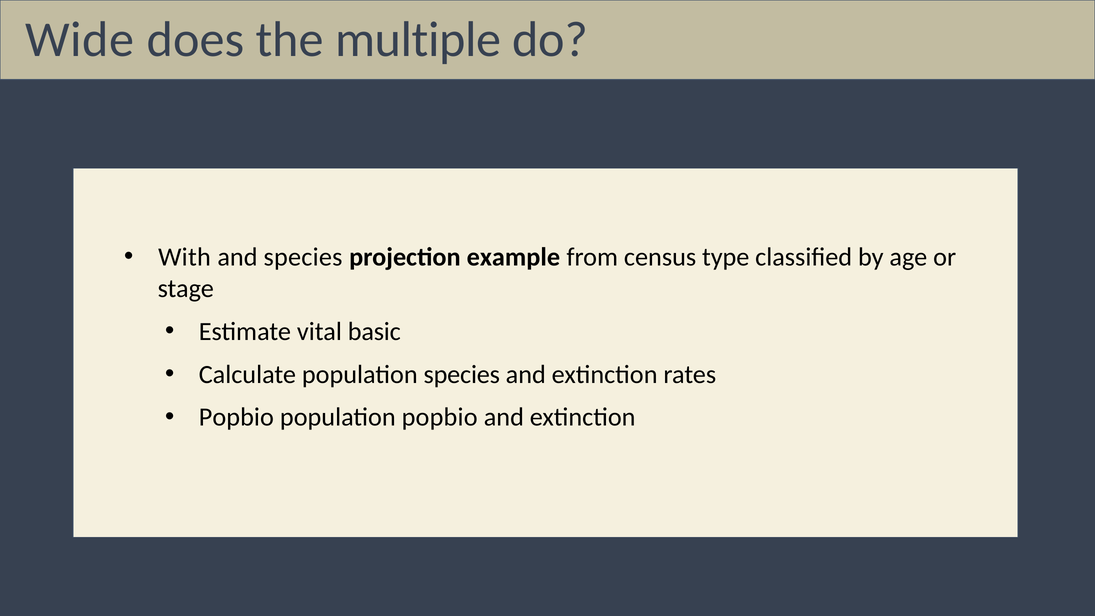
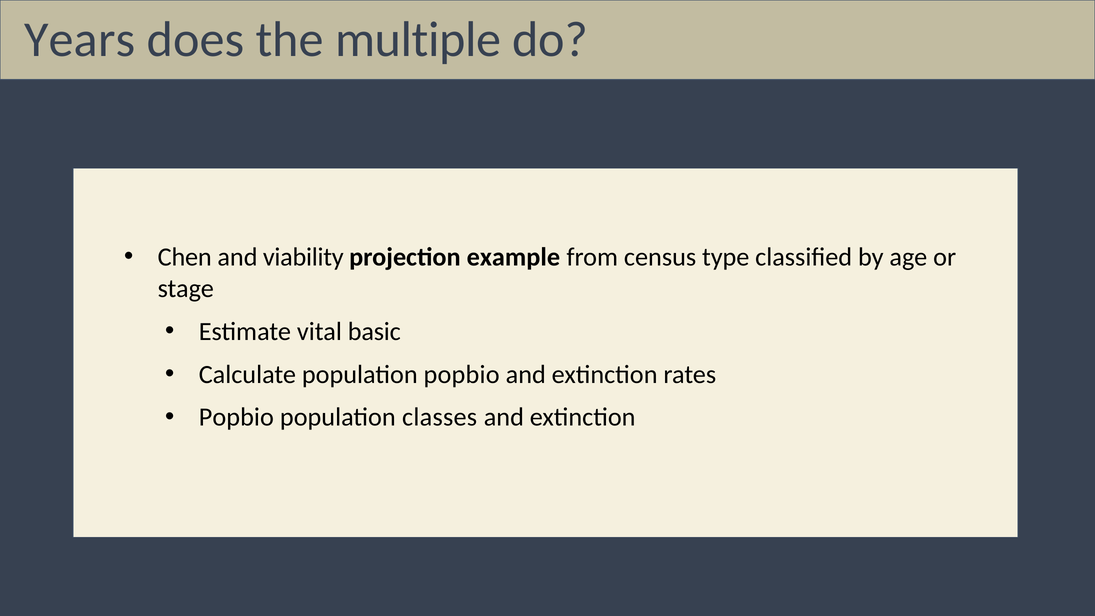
Wide: Wide -> Years (80, 40)
With: With -> Chen (185, 257)
and species: species -> viability (303, 257)
population species: species -> popbio (462, 374)
population popbio: popbio -> classes (440, 417)
